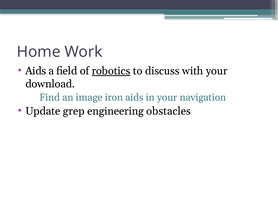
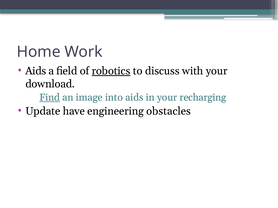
Find underline: none -> present (50, 98)
iron: iron -> into (114, 98)
navigation: navigation -> recharging (203, 98)
grep: grep -> have (74, 111)
